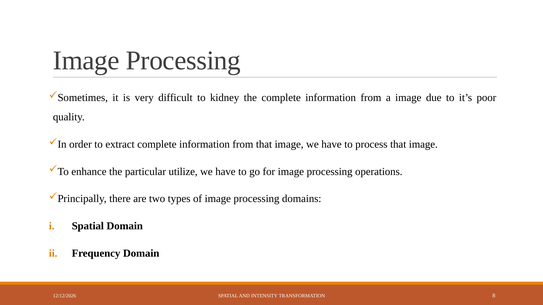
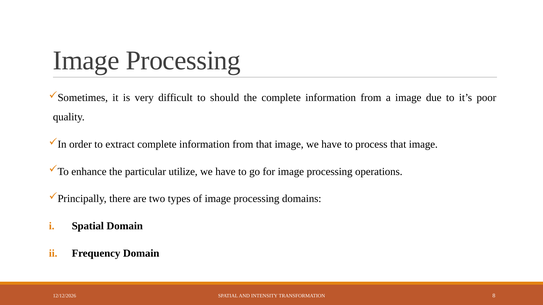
kidney: kidney -> should (225, 98)
